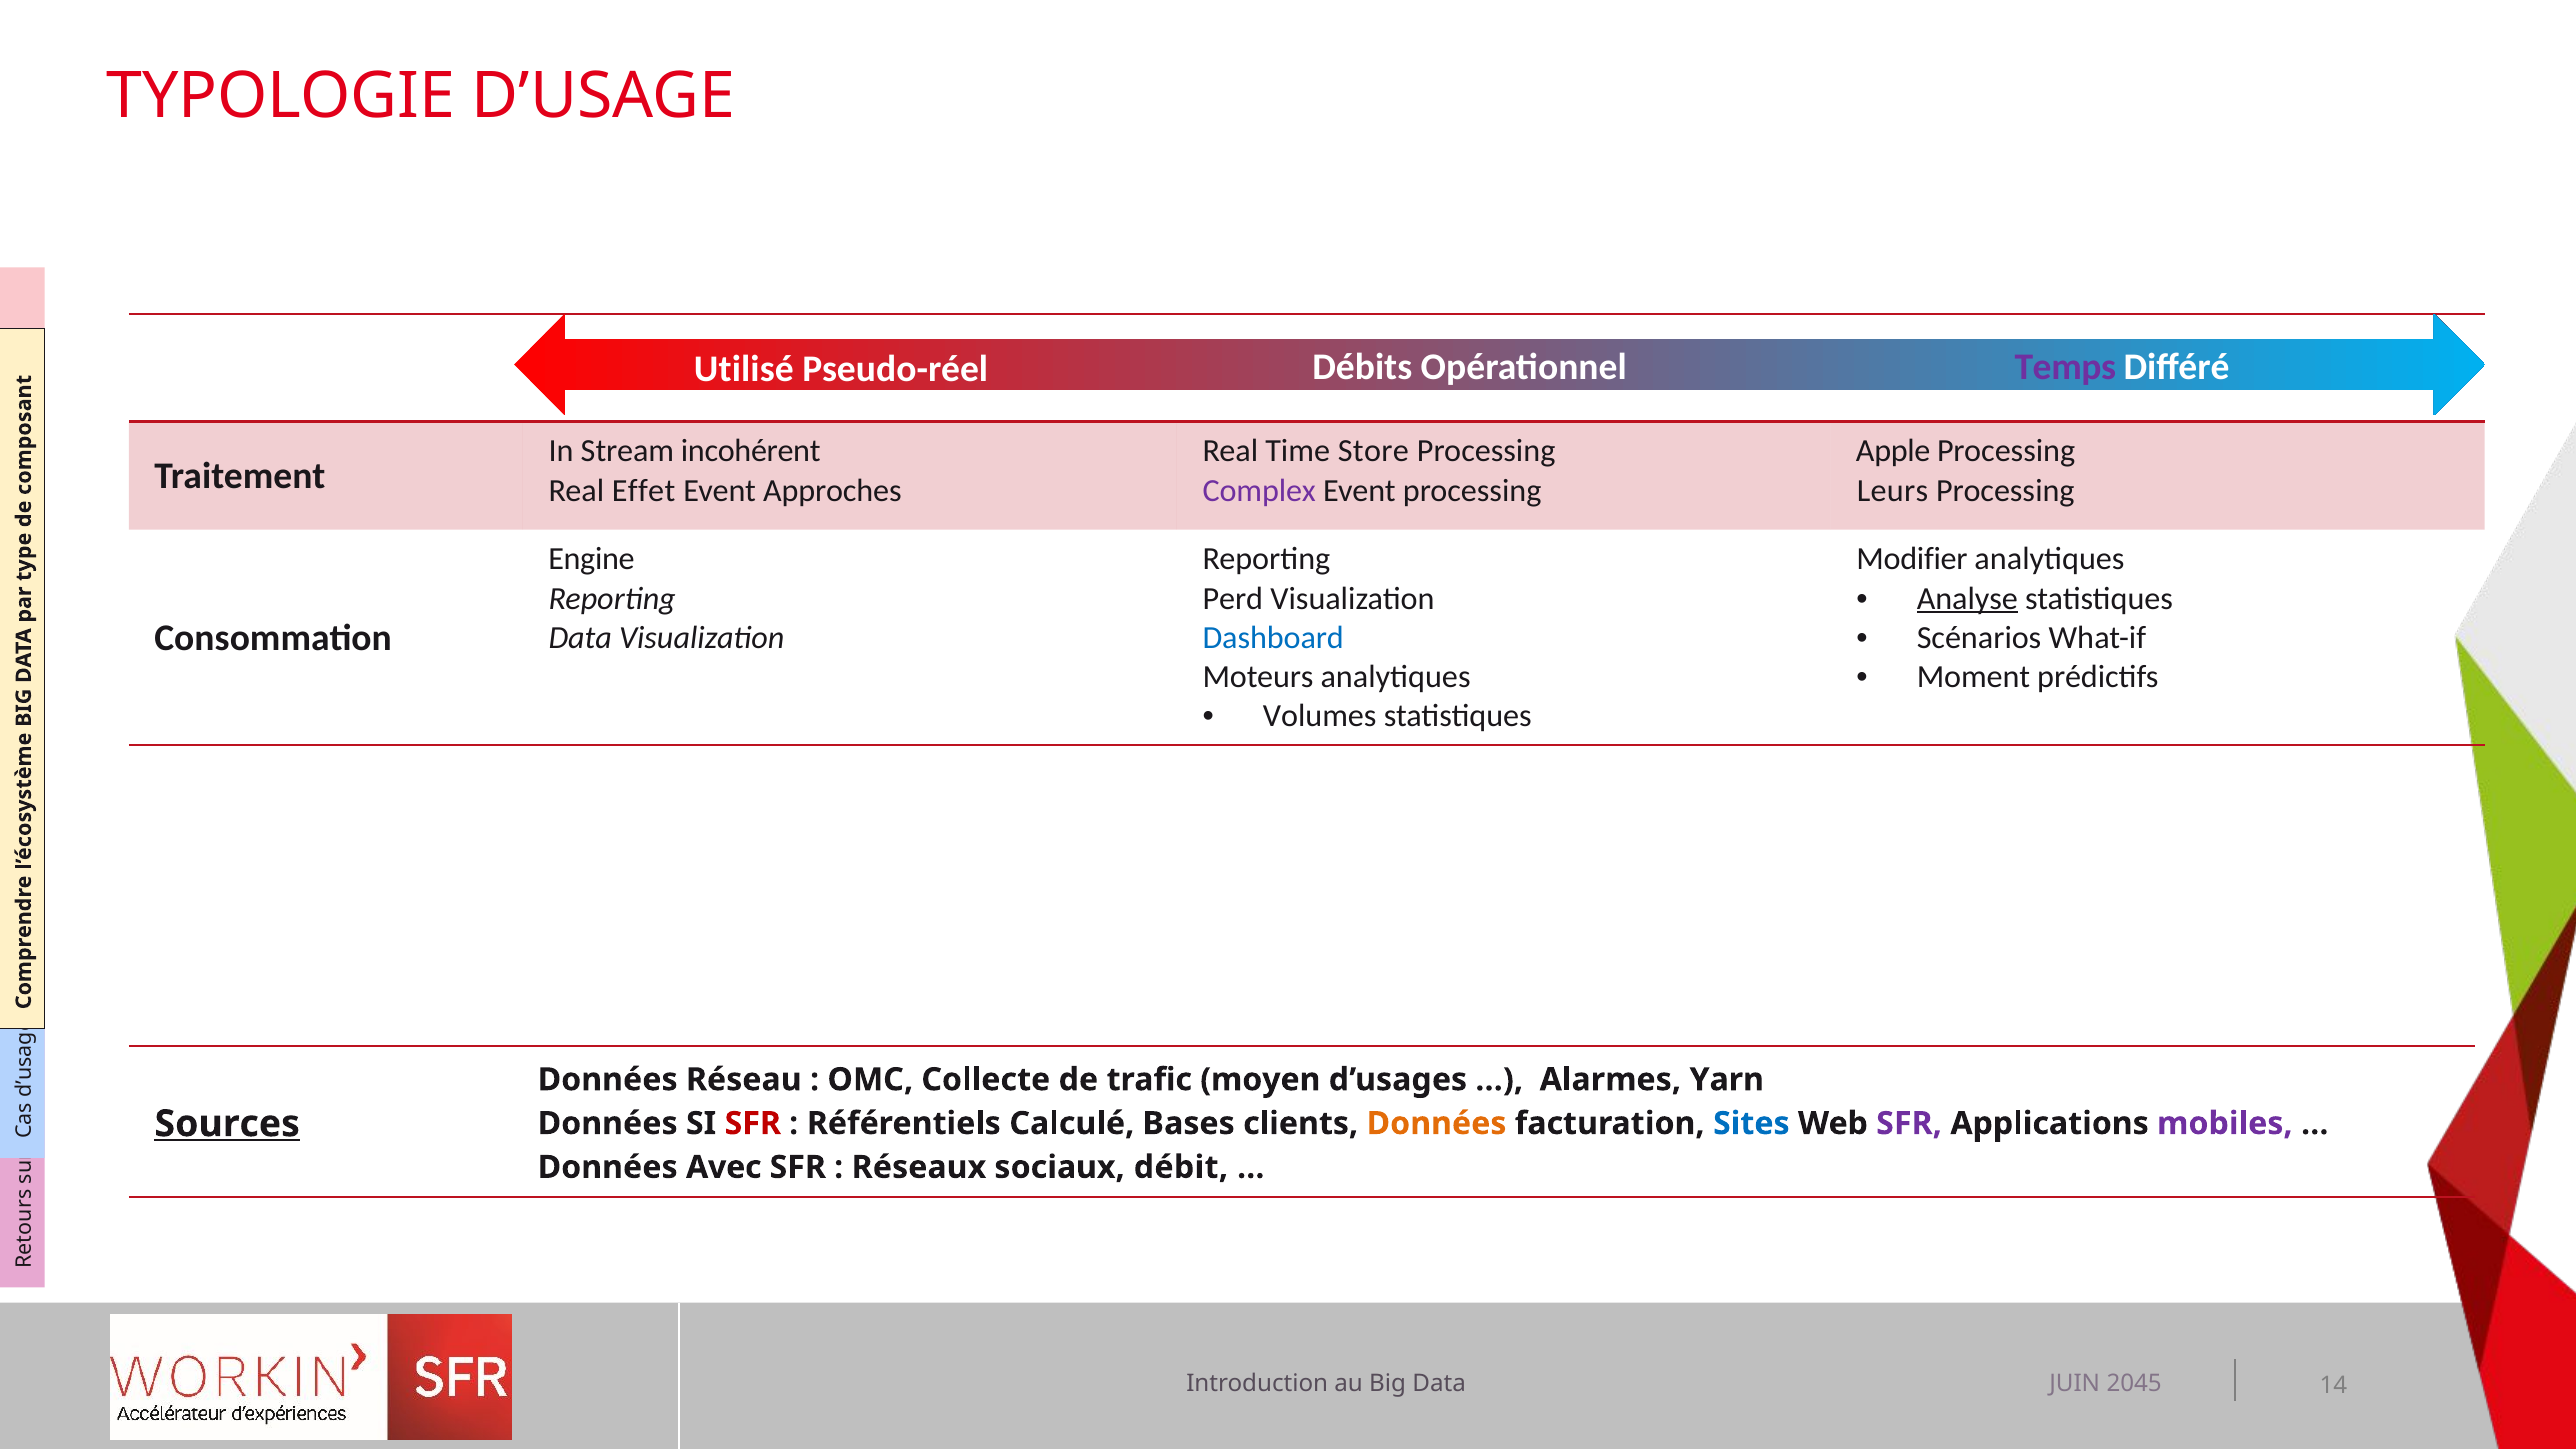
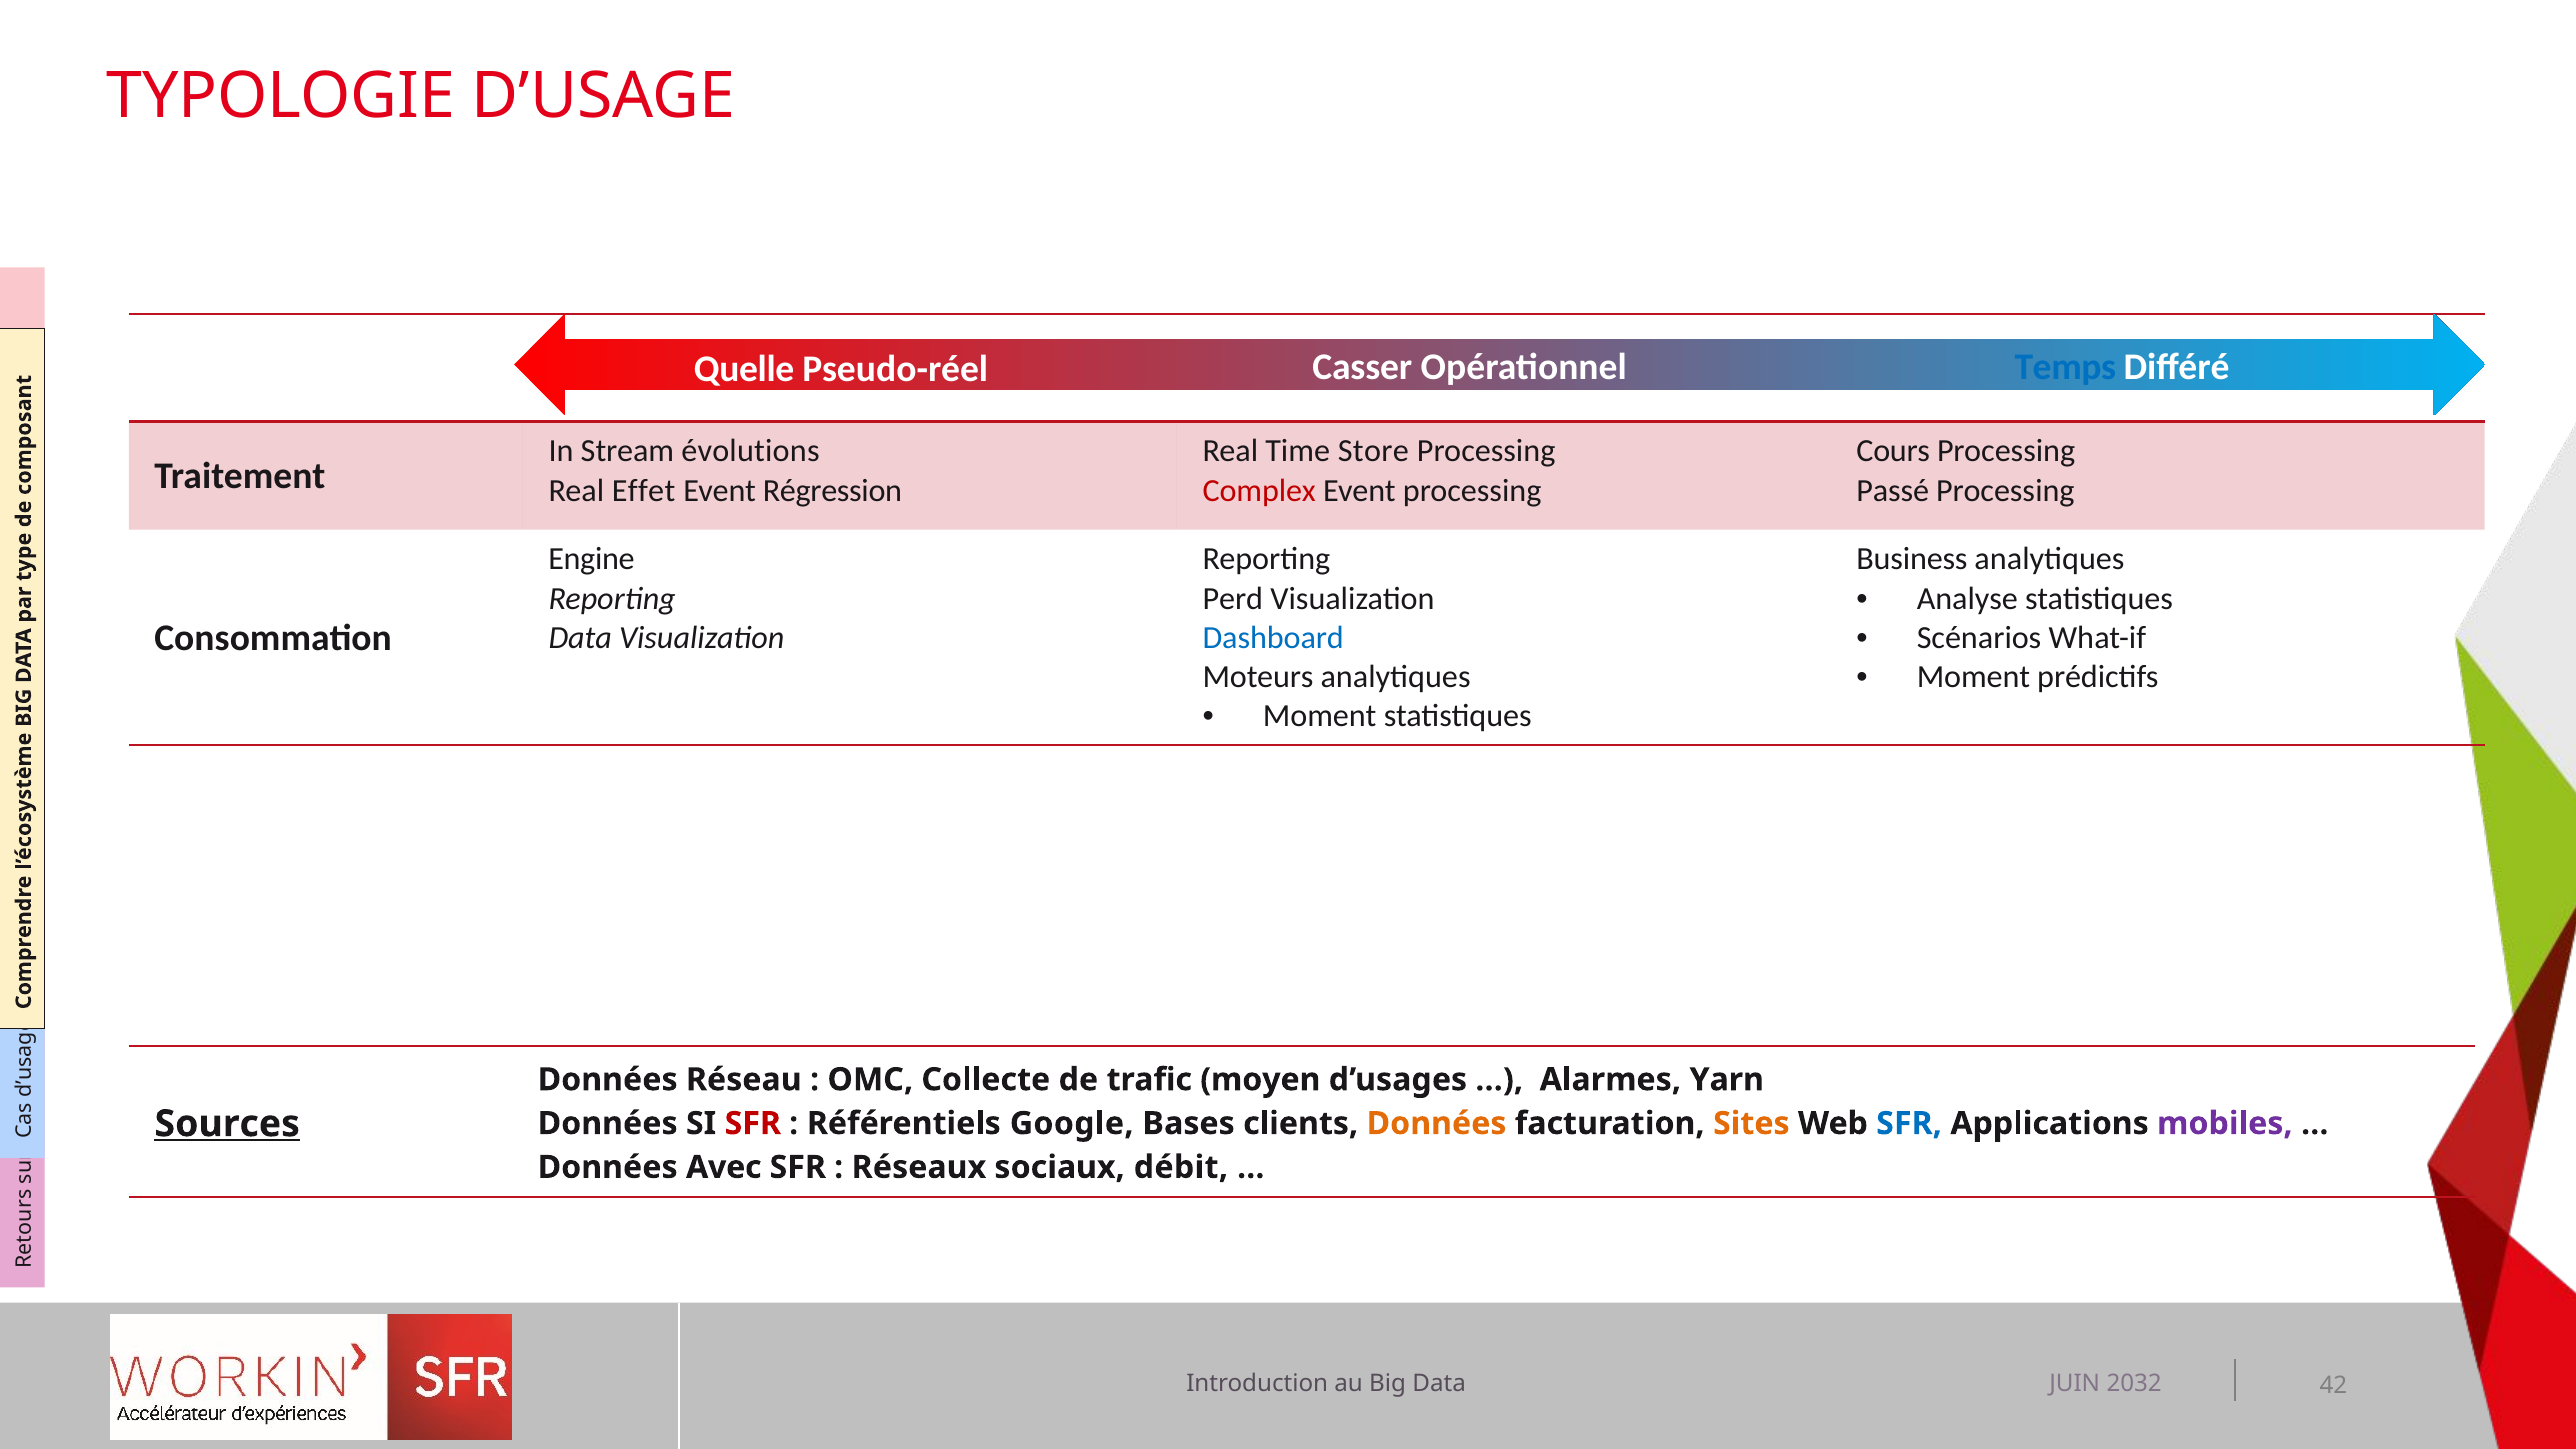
Utilisé: Utilisé -> Quelle (744, 369)
Débits: Débits -> Casser (1362, 367)
Temps colour: purple -> blue (2065, 367)
incohérent: incohérent -> évolutions (750, 451)
Apple: Apple -> Cours (1893, 451)
Approches: Approches -> Régression (832, 490)
Complex colour: purple -> red (1259, 490)
Leurs: Leurs -> Passé (1893, 490)
Modifier: Modifier -> Business (1912, 559)
Analyse underline: present -> none (1967, 598)
Volumes: Volumes -> Moment (1320, 716)
Calculé: Calculé -> Google (1072, 1123)
Sites colour: blue -> orange (1751, 1123)
SFR colour: purple -> blue (1909, 1123)
2045: 2045 -> 2032 (2134, 1384)
14: 14 -> 42 (2334, 1385)
